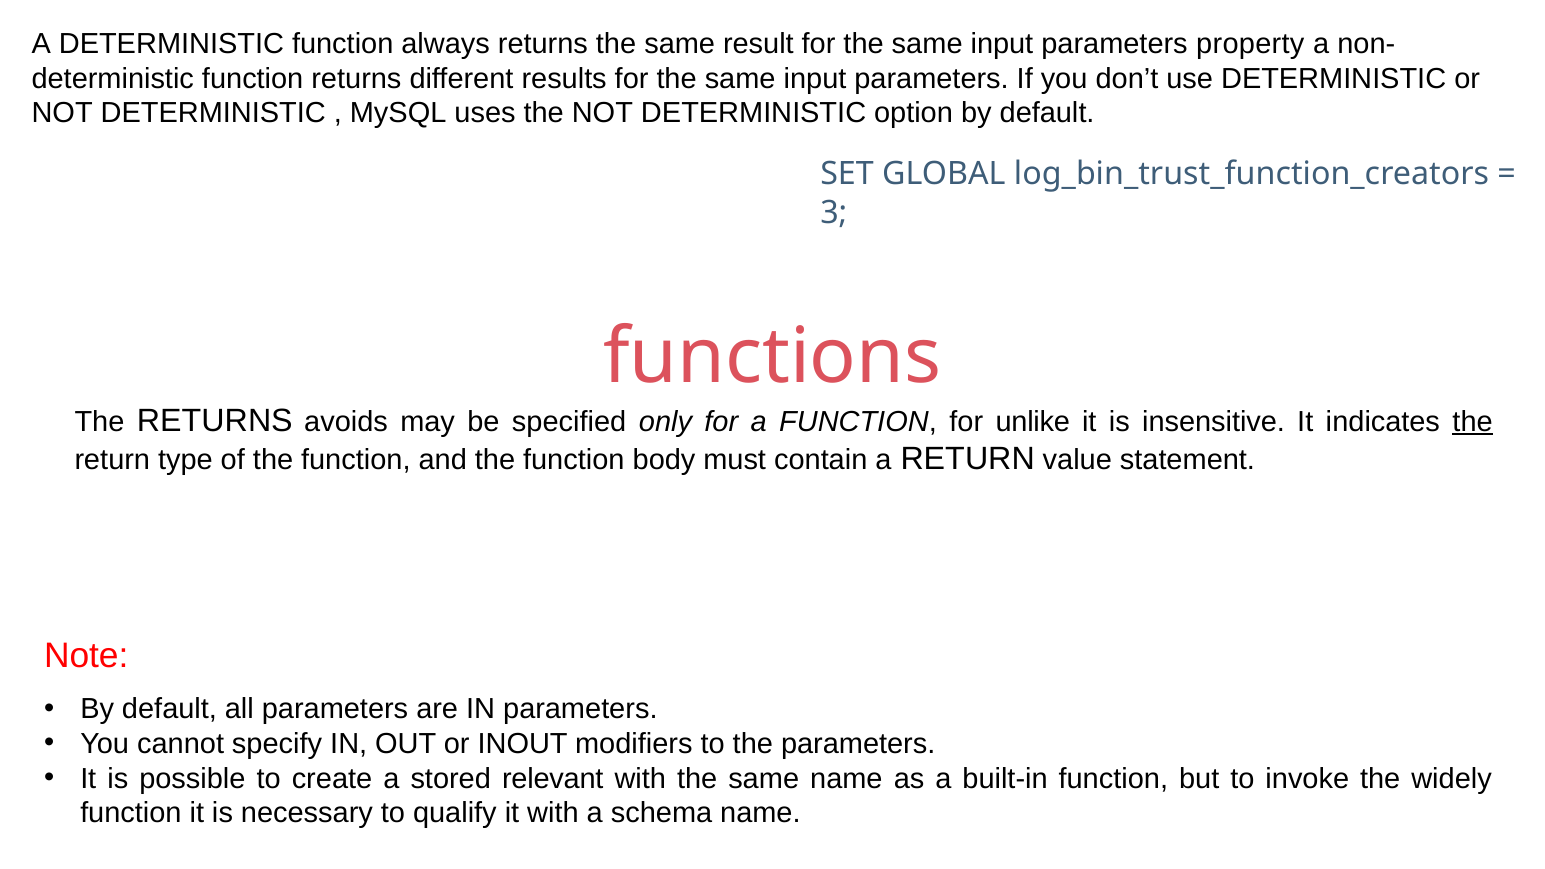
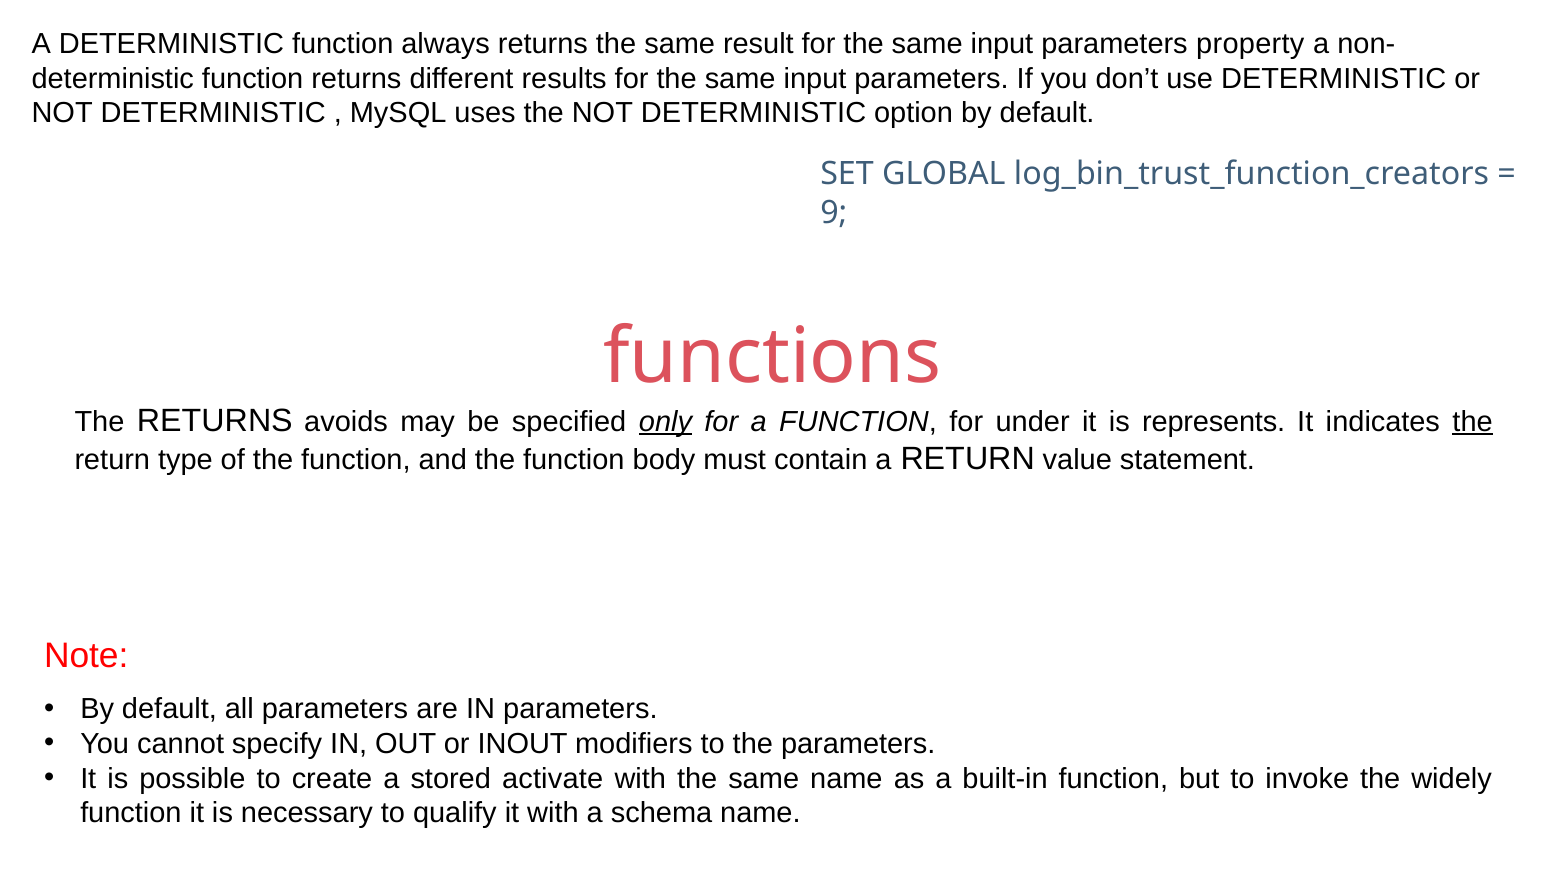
3: 3 -> 9 (834, 213)
only underline: none -> present (666, 422)
unlike: unlike -> under (1033, 422)
insensitive: insensitive -> represents (1214, 422)
relevant: relevant -> activate (553, 779)
